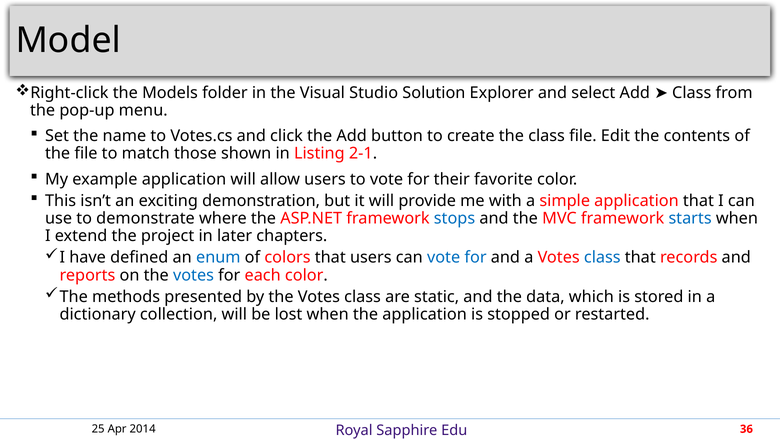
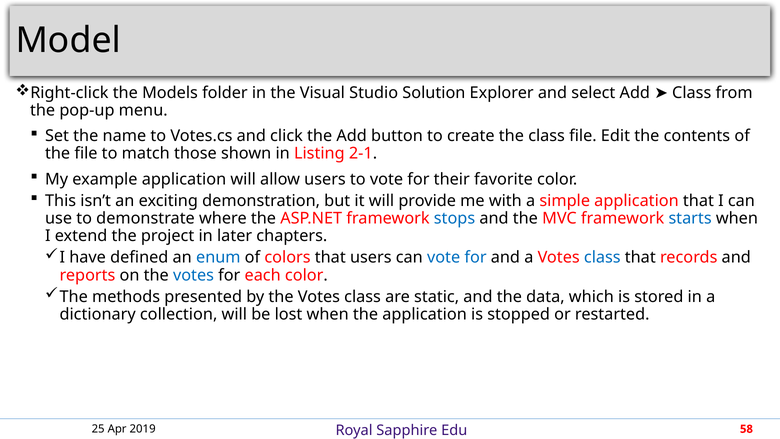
2014: 2014 -> 2019 (143, 429)
36: 36 -> 58 (746, 429)
